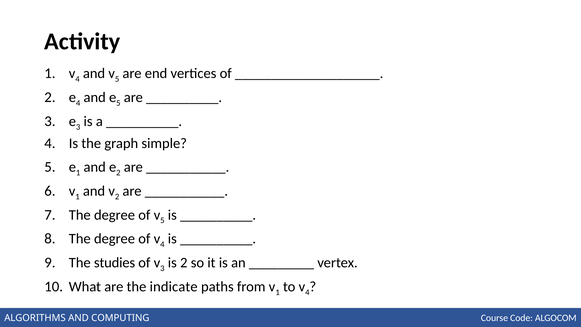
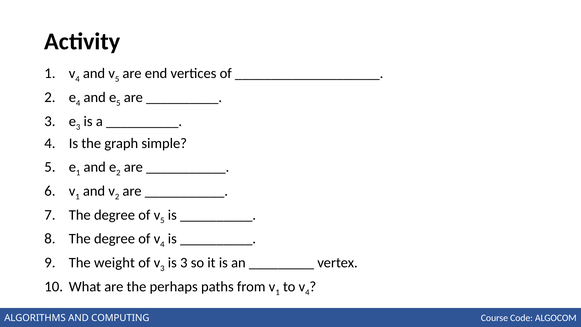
studies: studies -> weight (114, 263)
is 2: 2 -> 3 (184, 263)
indicate: indicate -> perhaps (174, 287)
